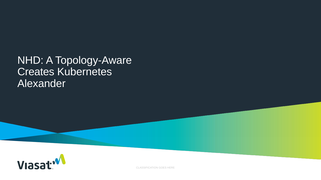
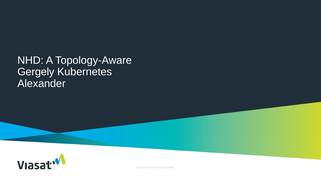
Creates: Creates -> Gergely (36, 72)
